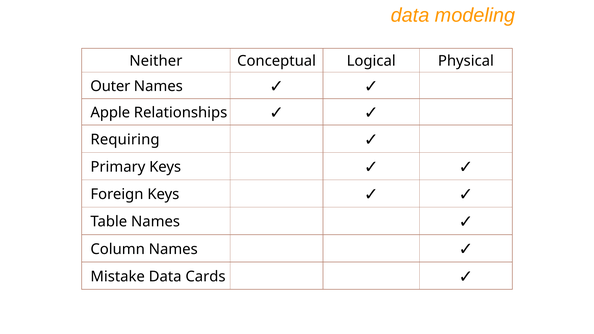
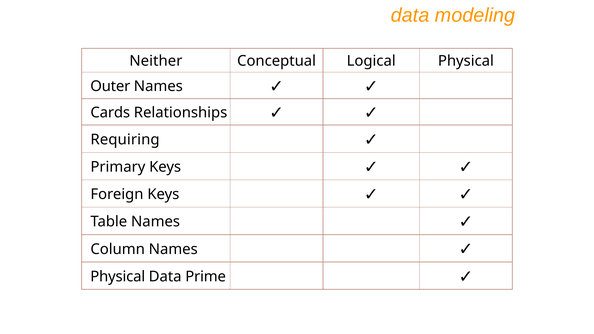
Apple: Apple -> Cards (110, 113)
Mistake: Mistake -> Physical (118, 277)
Cards: Cards -> Prime (206, 277)
